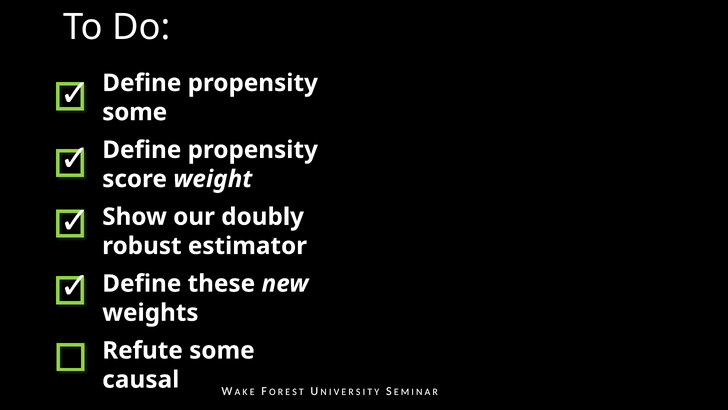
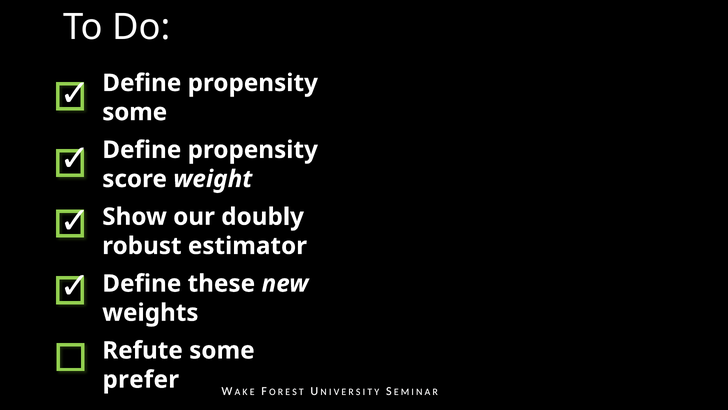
causal: causal -> prefer (141, 379)
